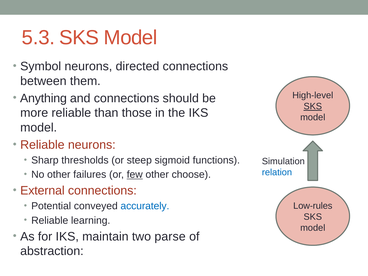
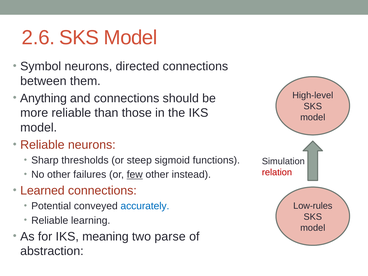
5.3: 5.3 -> 2.6 (38, 38)
SKS underline: present -> none (313, 106)
relation colour: blue -> red (277, 172)
choose: choose -> instead (191, 175)
External: External -> Learned (42, 191)
maintain: maintain -> meaning (105, 236)
